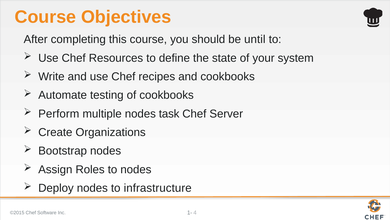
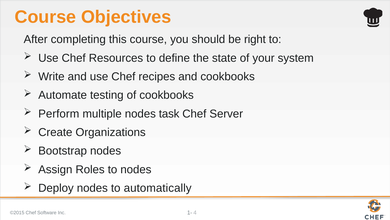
until: until -> right (255, 39)
infrastructure: infrastructure -> automatically (158, 188)
